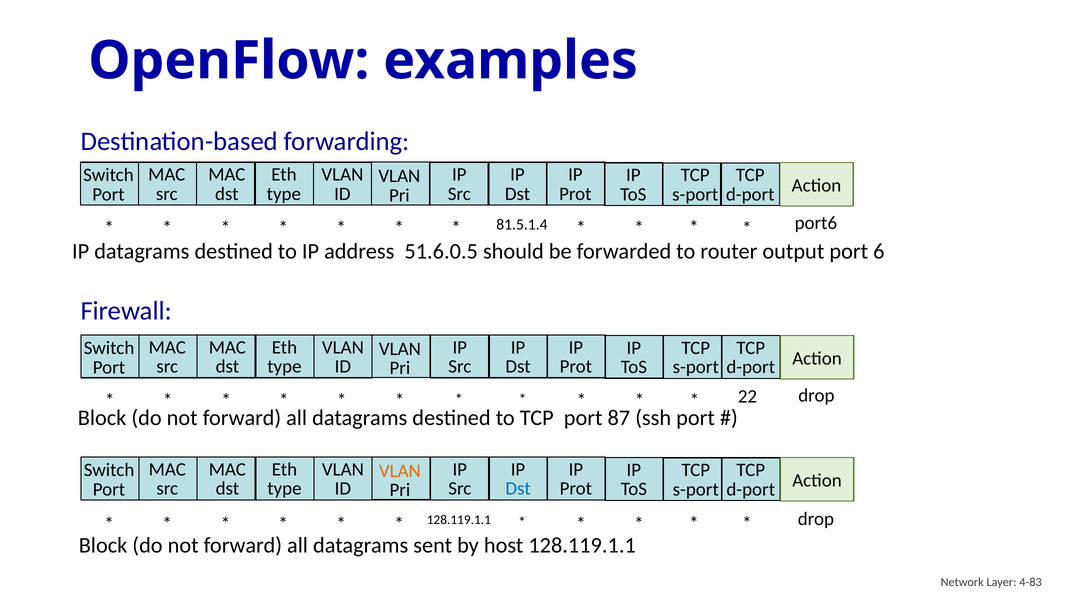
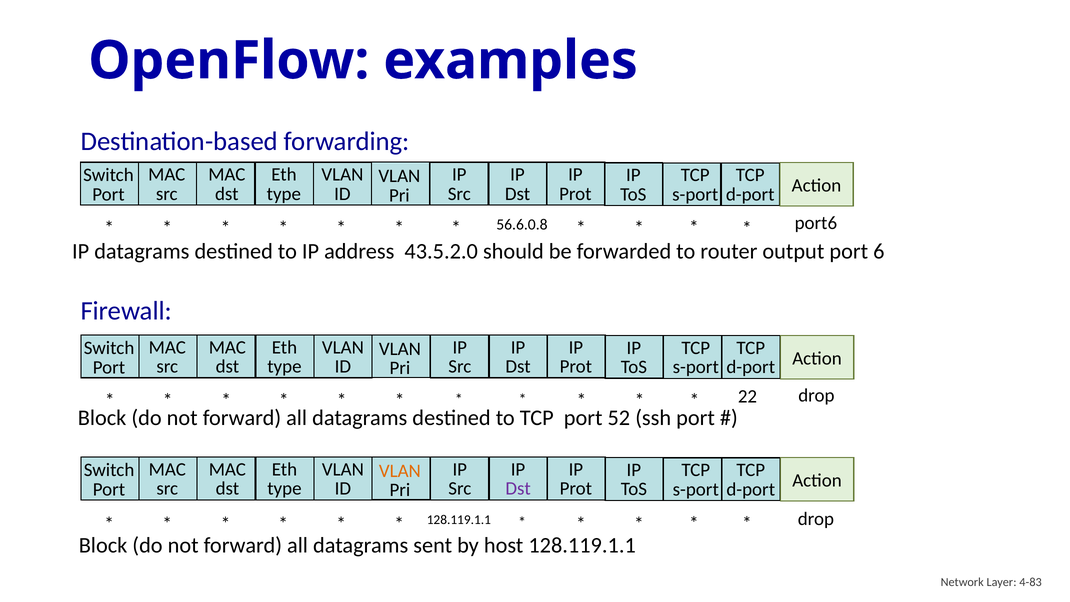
81.5.1.4: 81.5.1.4 -> 56.6.0.8 (522, 224)
51.6.0.5: 51.6.0.5 -> 43.5.2.0 (441, 251)
87: 87 -> 52 (619, 418)
Dst colour: blue -> purple (518, 489)
